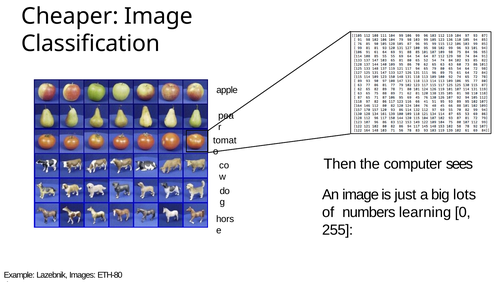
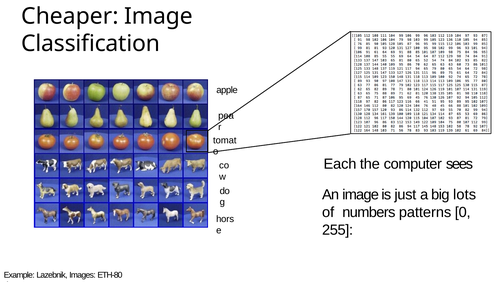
Then: Then -> Each (340, 164)
learning: learning -> patterns (425, 213)
